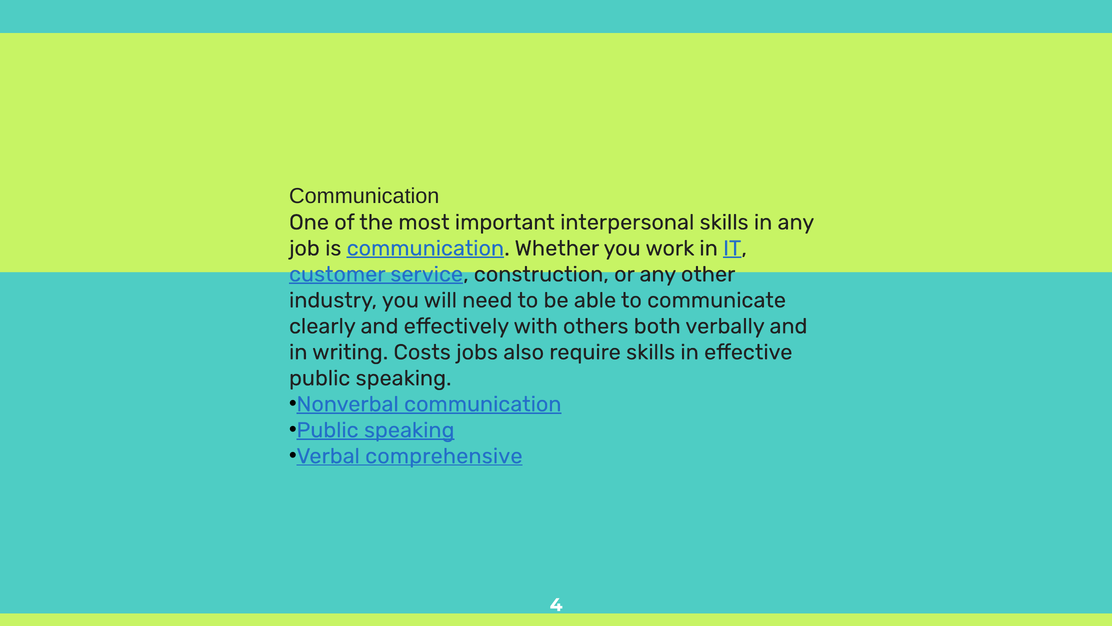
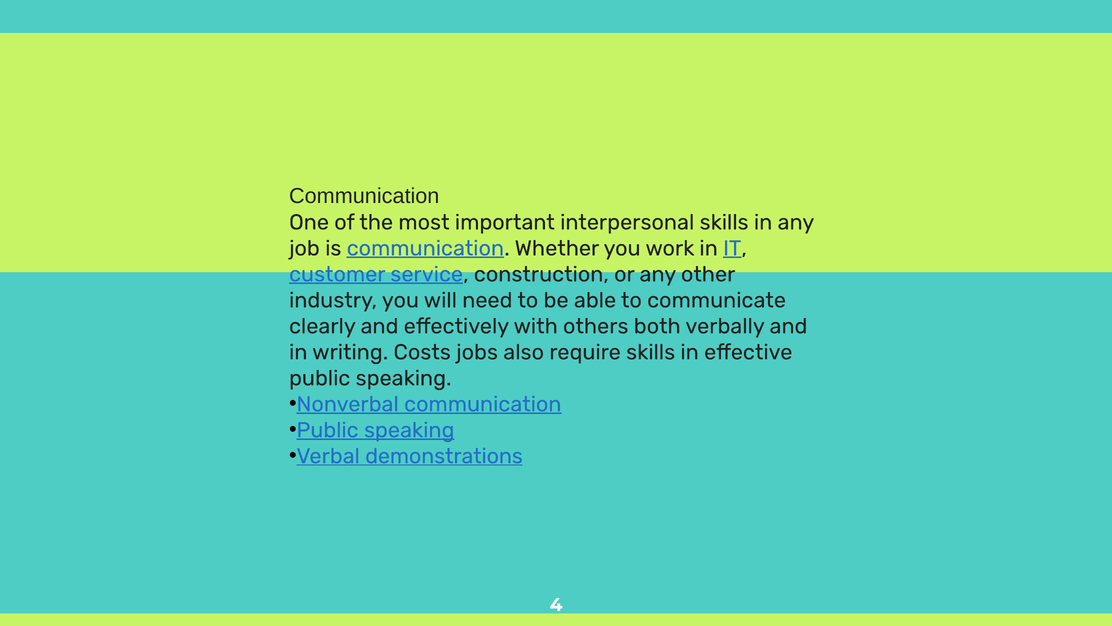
comprehensive: comprehensive -> demonstrations (444, 456)
